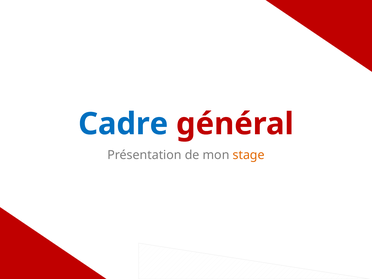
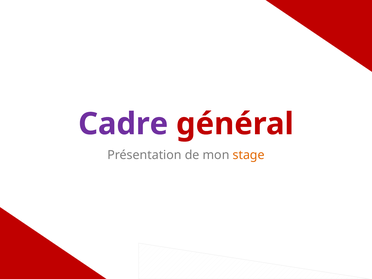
Cadre colour: blue -> purple (123, 124)
